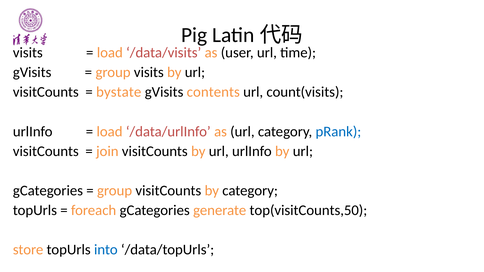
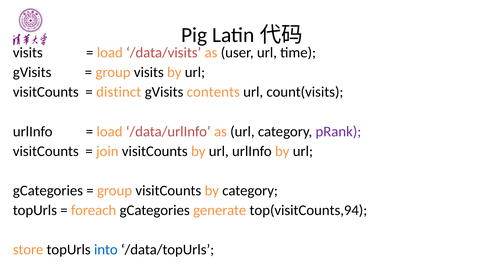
bystate: bystate -> distinct (119, 92)
pRank colour: blue -> purple (338, 132)
top(visitCounts,50: top(visitCounts,50 -> top(visitCounts,94 (308, 211)
